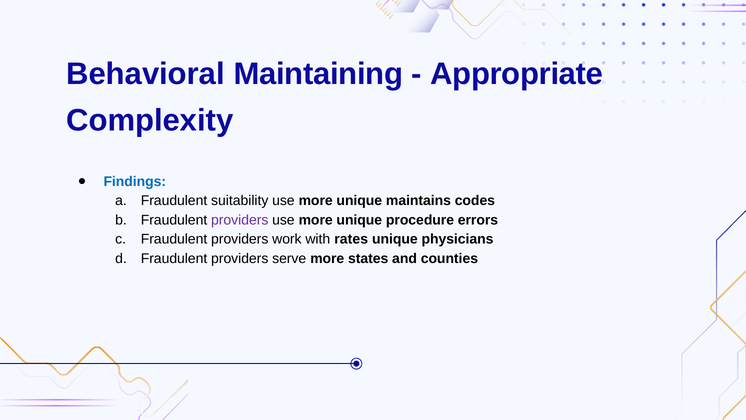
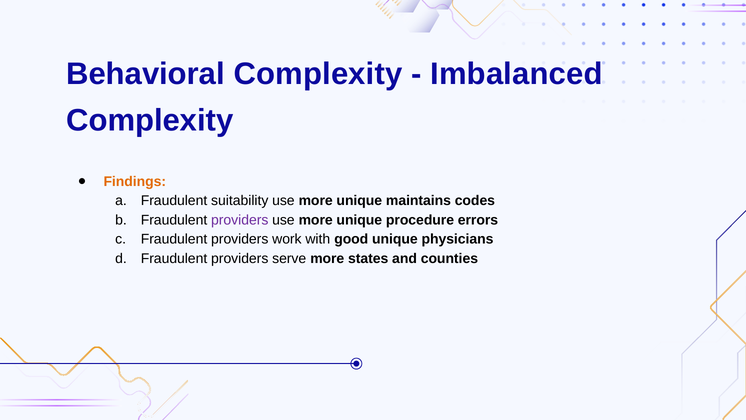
Behavioral Maintaining: Maintaining -> Complexity (318, 74)
Appropriate: Appropriate -> Imbalanced (516, 74)
Findings colour: blue -> orange (135, 181)
rates: rates -> good (351, 239)
